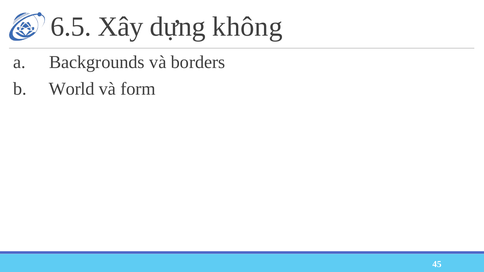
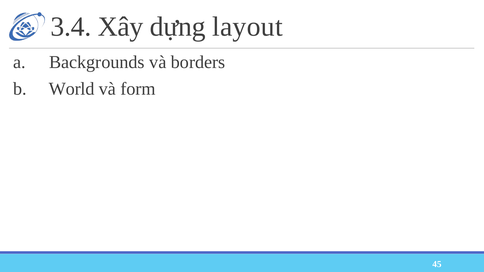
6.5: 6.5 -> 3.4 (71, 27)
không: không -> layout (247, 27)
